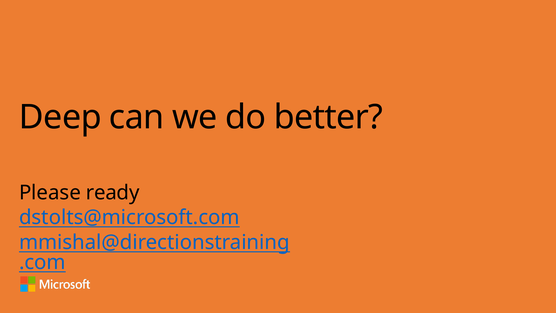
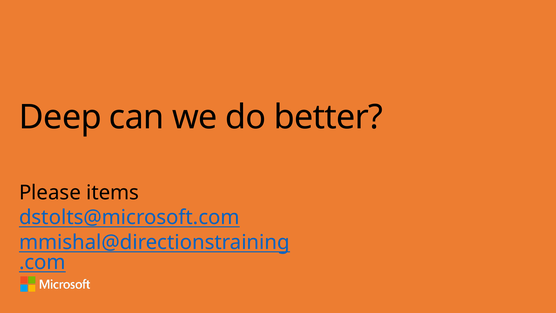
ready: ready -> items (113, 193)
